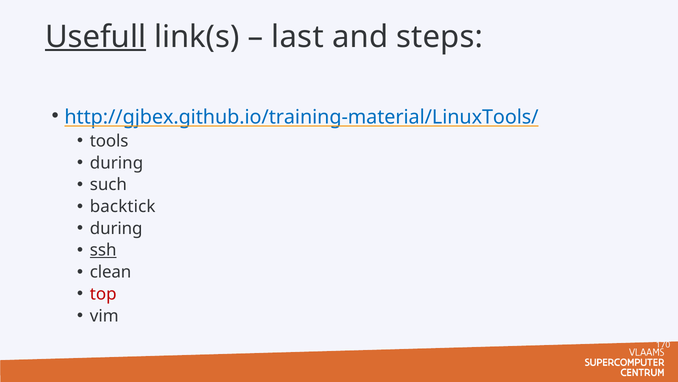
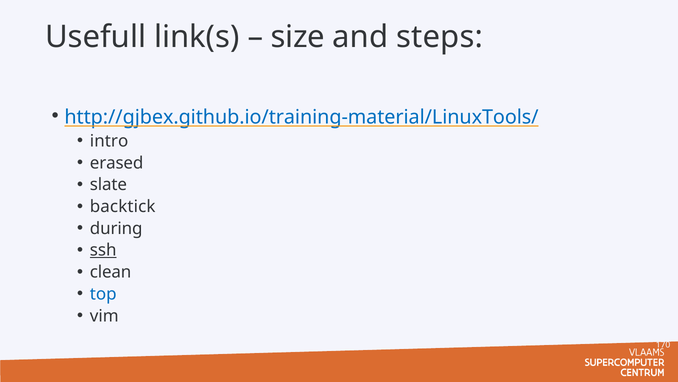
Usefull underline: present -> none (96, 37)
last: last -> size (298, 37)
tools: tools -> intro (109, 141)
during: during -> erased (117, 163)
such: such -> slate (108, 184)
top colour: red -> blue (103, 294)
